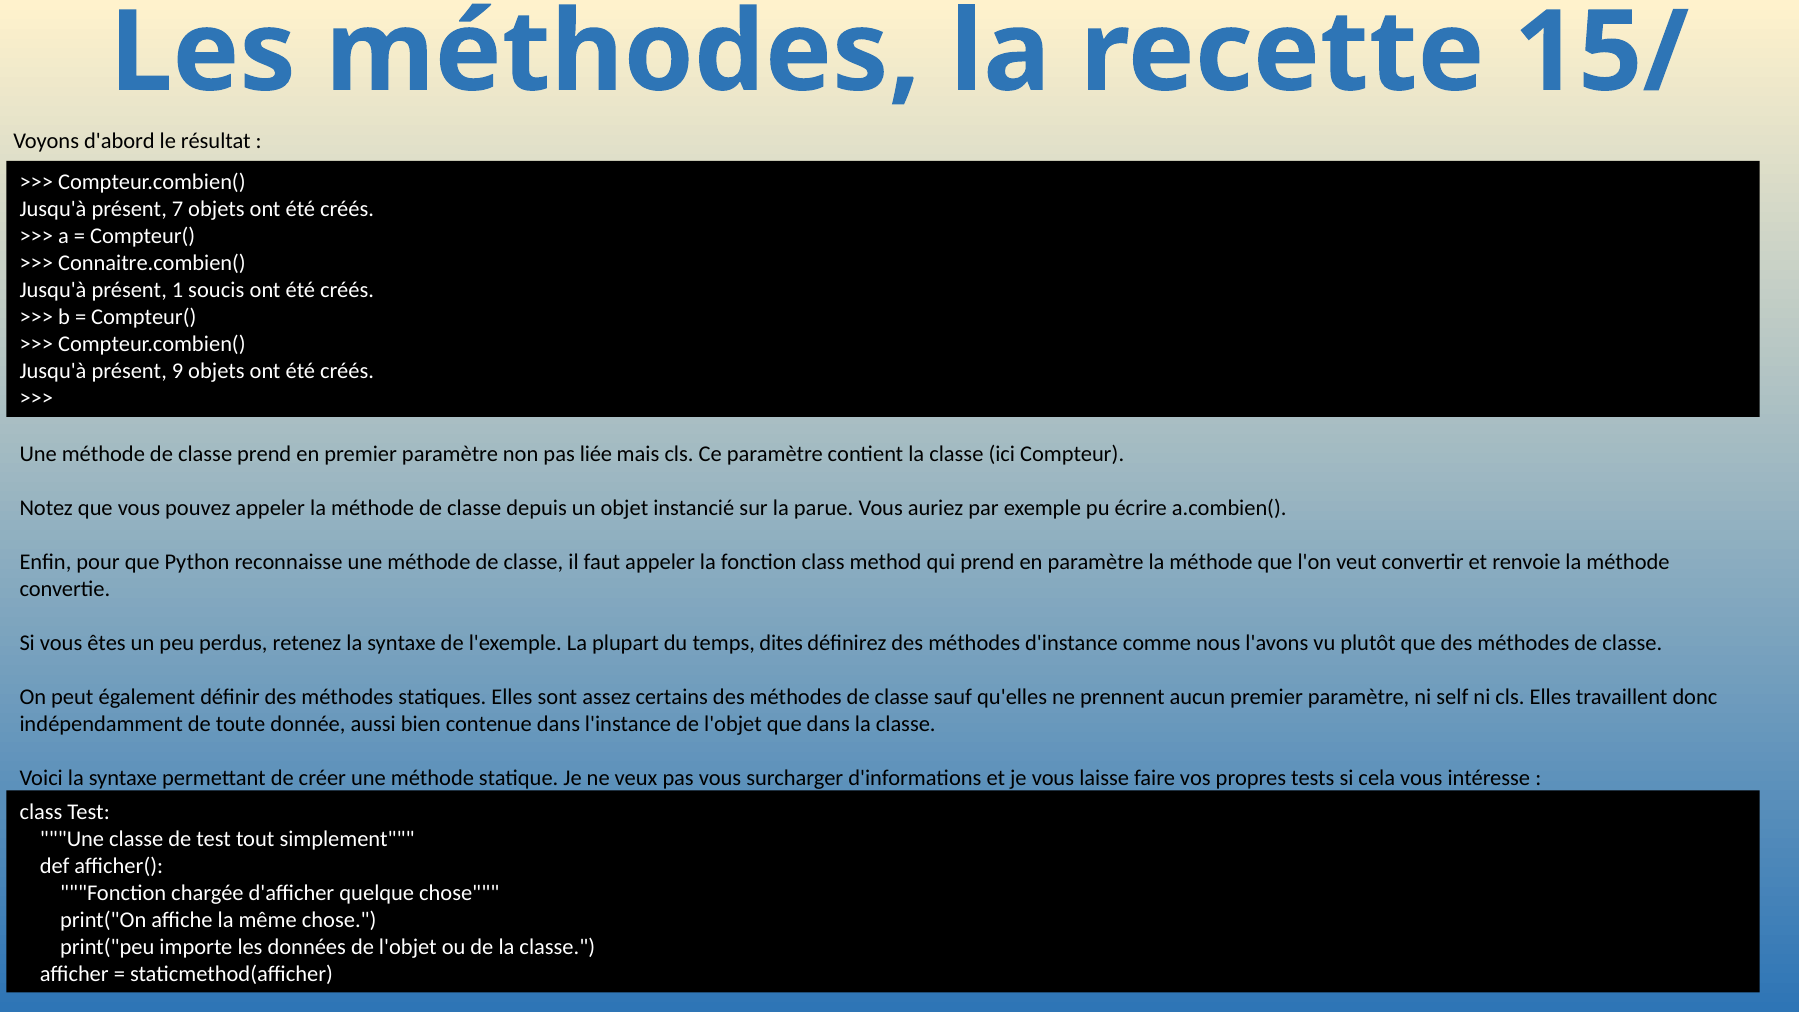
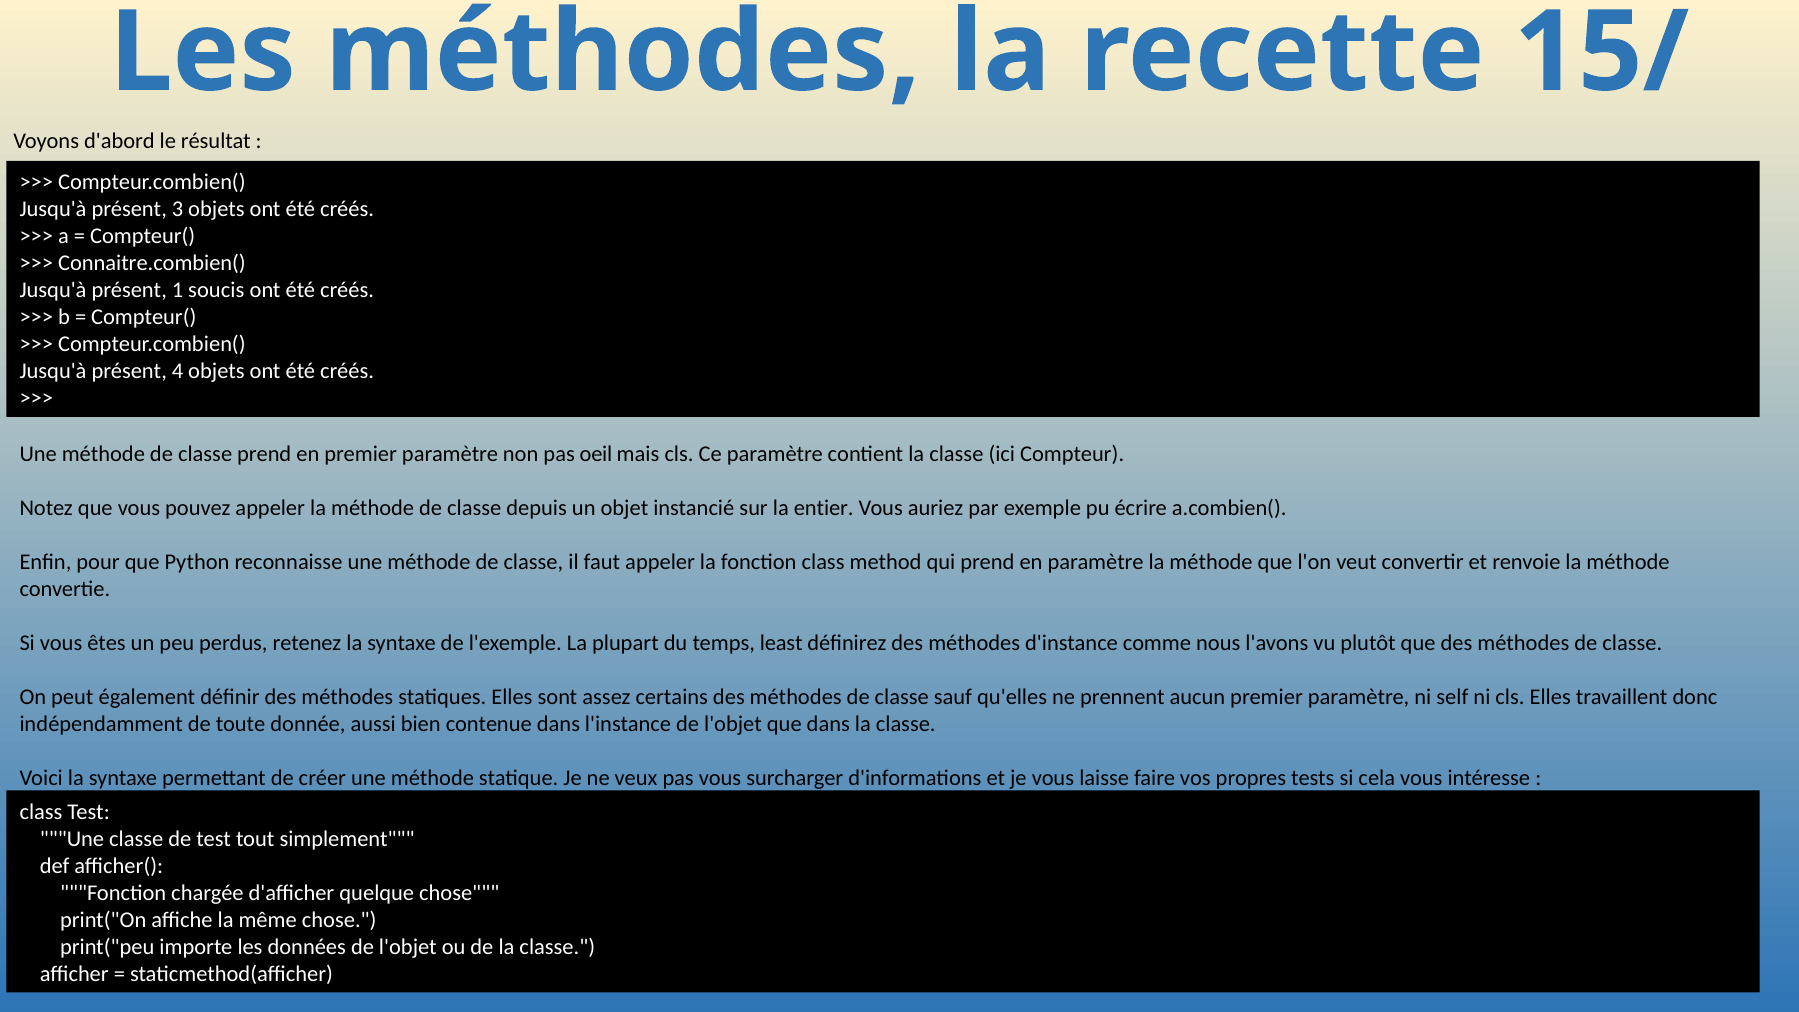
7: 7 -> 3 (177, 210)
9: 9 -> 4 (177, 371)
liée: liée -> oeil (596, 454)
parue: parue -> entier (824, 508)
dites: dites -> least (781, 643)
